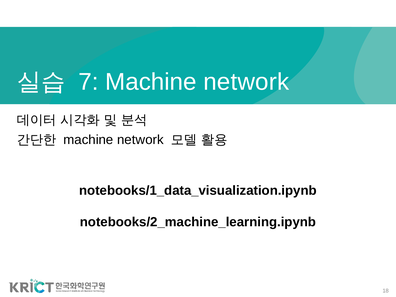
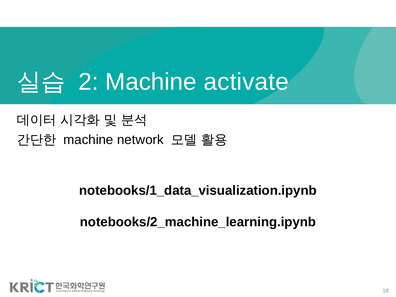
7: 7 -> 2 (88, 82)
network: network -> activate (246, 82)
